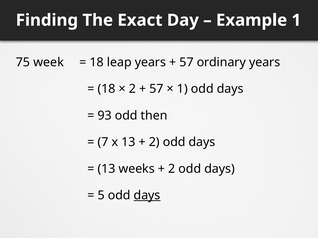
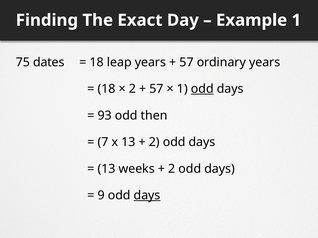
week: week -> dates (49, 62)
odd underline: none -> present (202, 89)
5: 5 -> 9 (101, 196)
